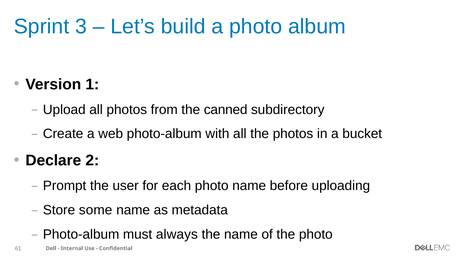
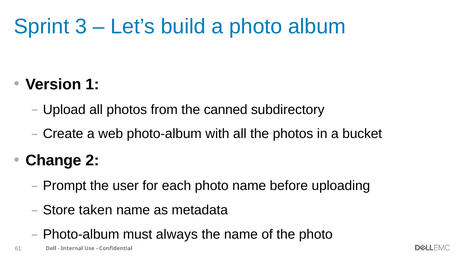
Declare: Declare -> Change (53, 161)
some: some -> taken (96, 210)
